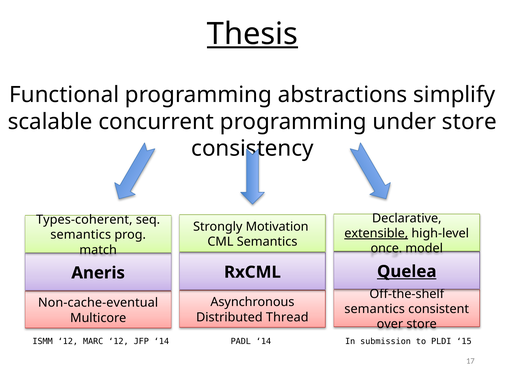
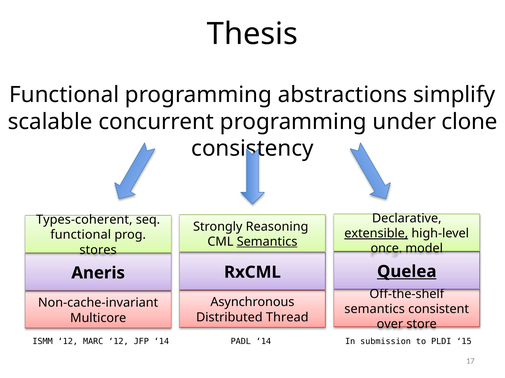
Thesis underline: present -> none (252, 34)
store: store -> clone (470, 122)
Motivation: Motivation -> Reasoning (277, 227)
semantics: semantics -> functional (81, 235)
Semantics underline: none -> present (267, 242)
match: match -> stores (98, 250)
Non-cache-eventual: Non-cache-eventual -> Non-cache-invariant (98, 303)
